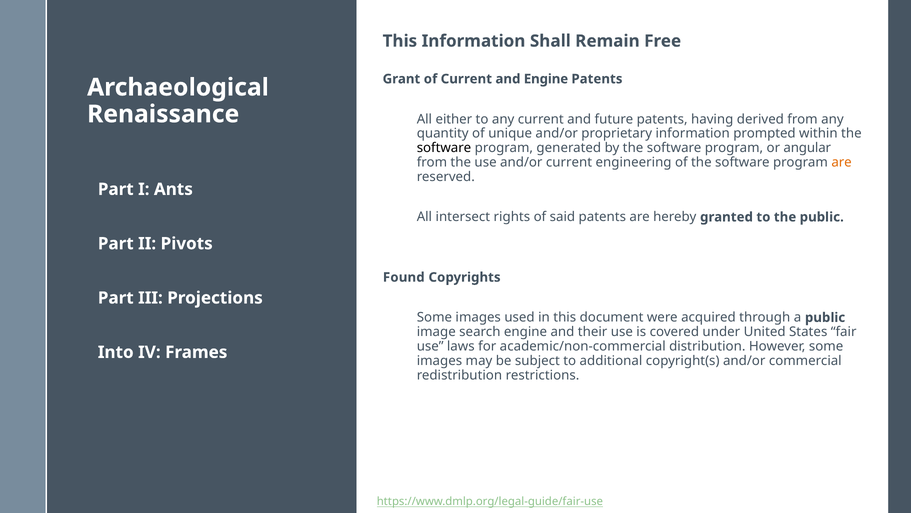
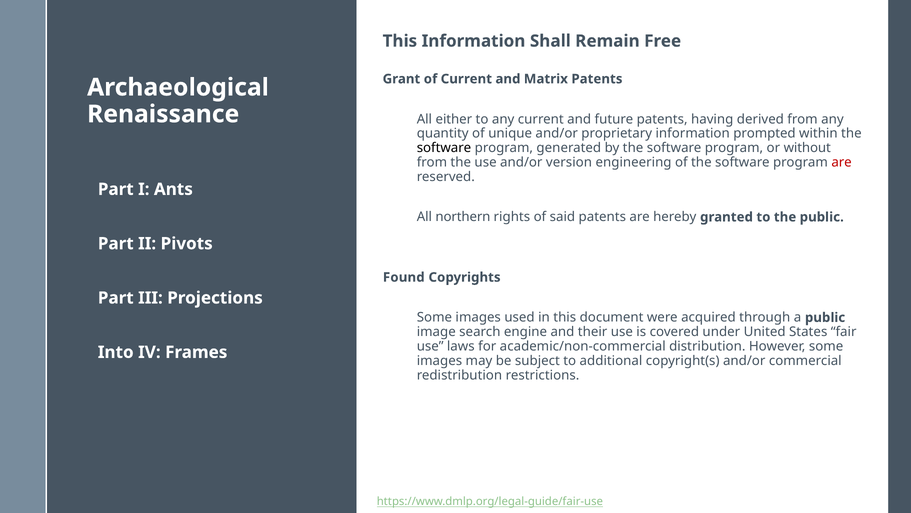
and Engine: Engine -> Matrix (546, 79)
angular: angular -> without (807, 148)
and/or current: current -> version (569, 162)
are colour: orange -> red (842, 162)
intersect: intersect -> northern (463, 217)
